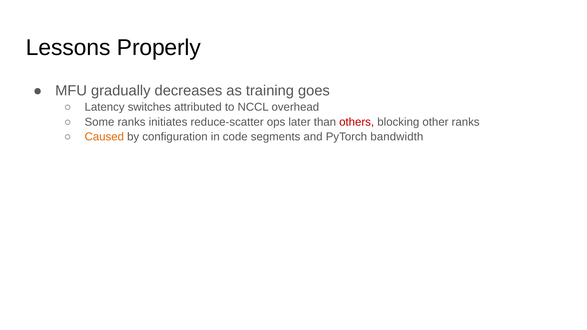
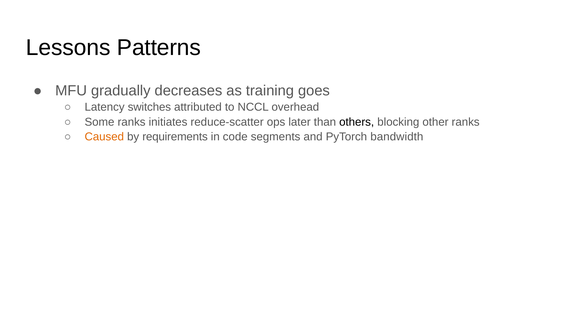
Properly: Properly -> Patterns (159, 48)
others colour: red -> black (357, 122)
configuration: configuration -> requirements (175, 137)
